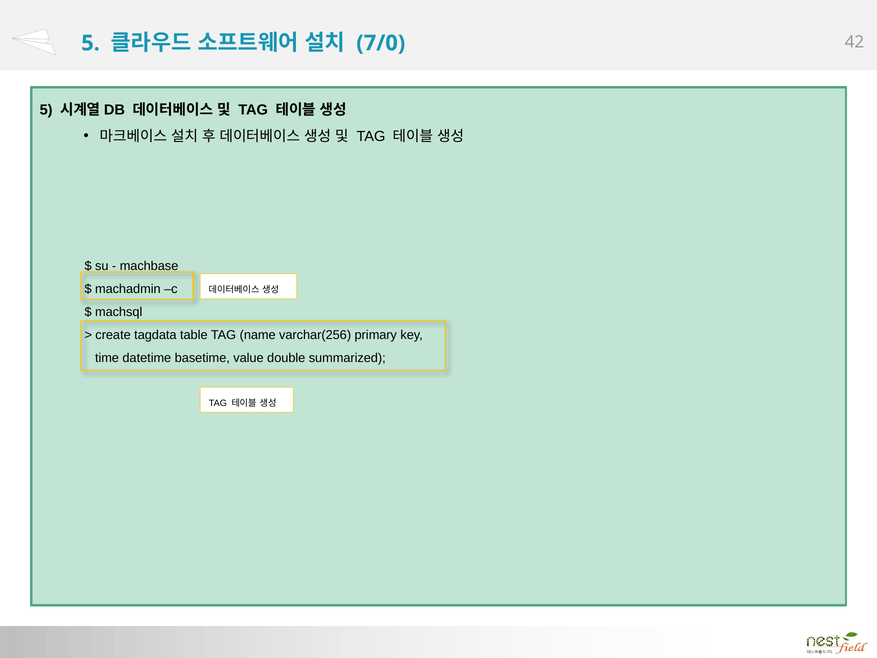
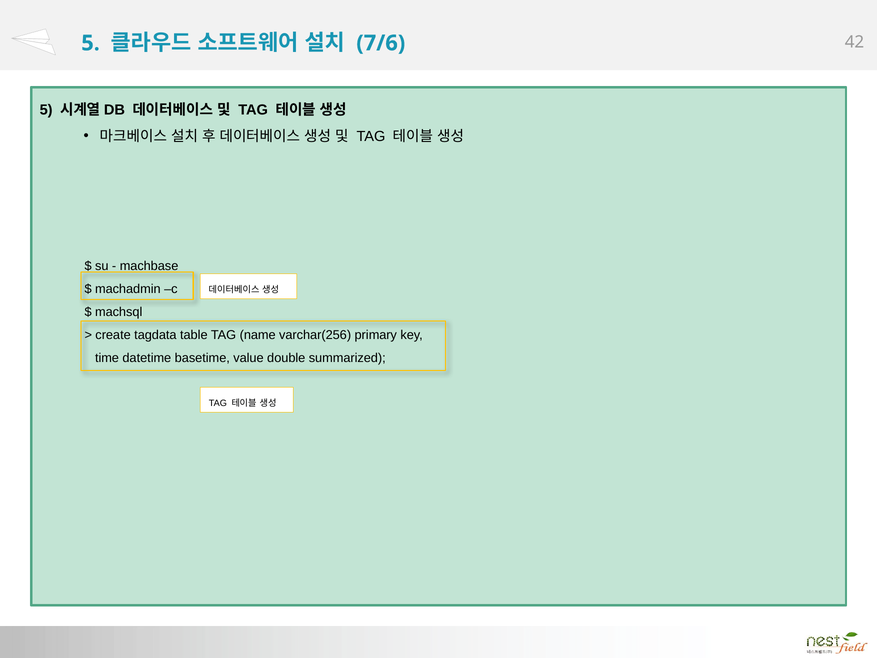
7/0: 7/0 -> 7/6 (381, 43)
